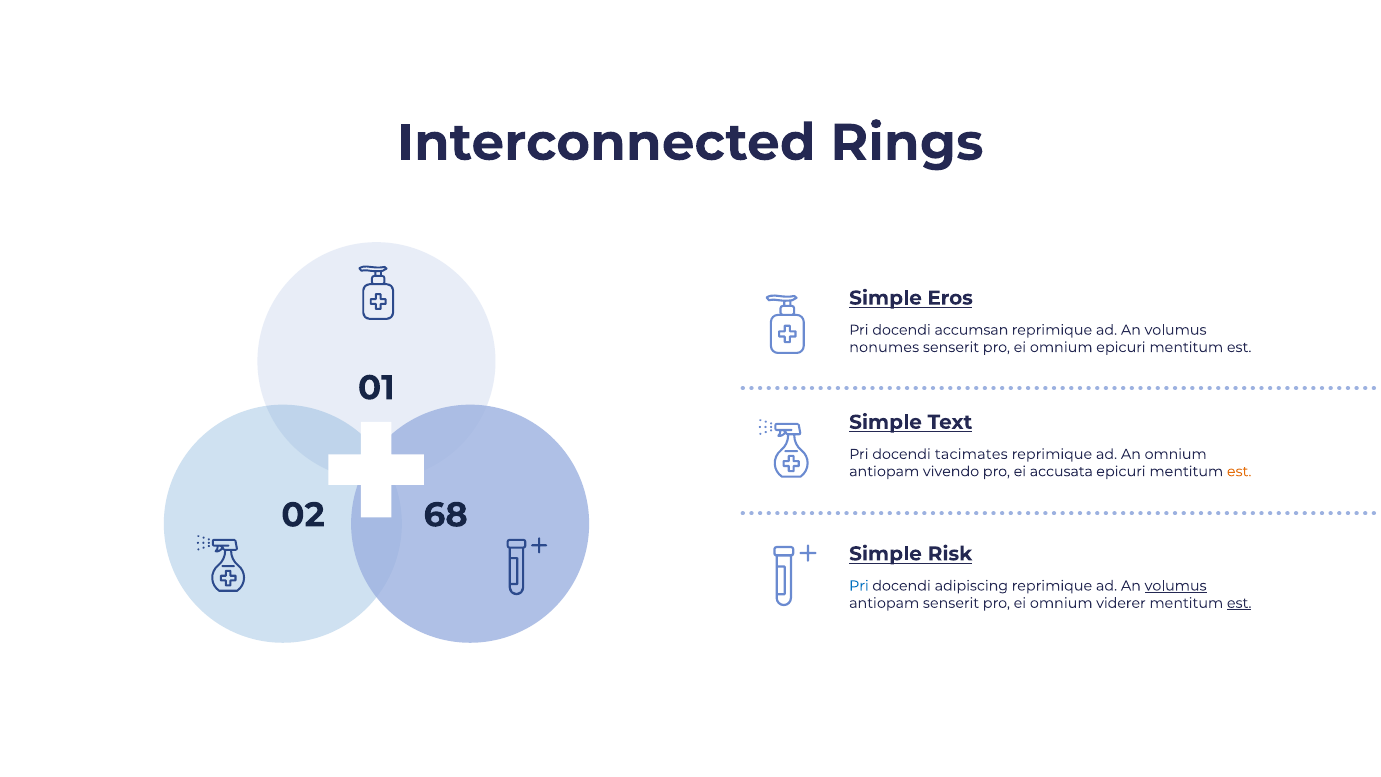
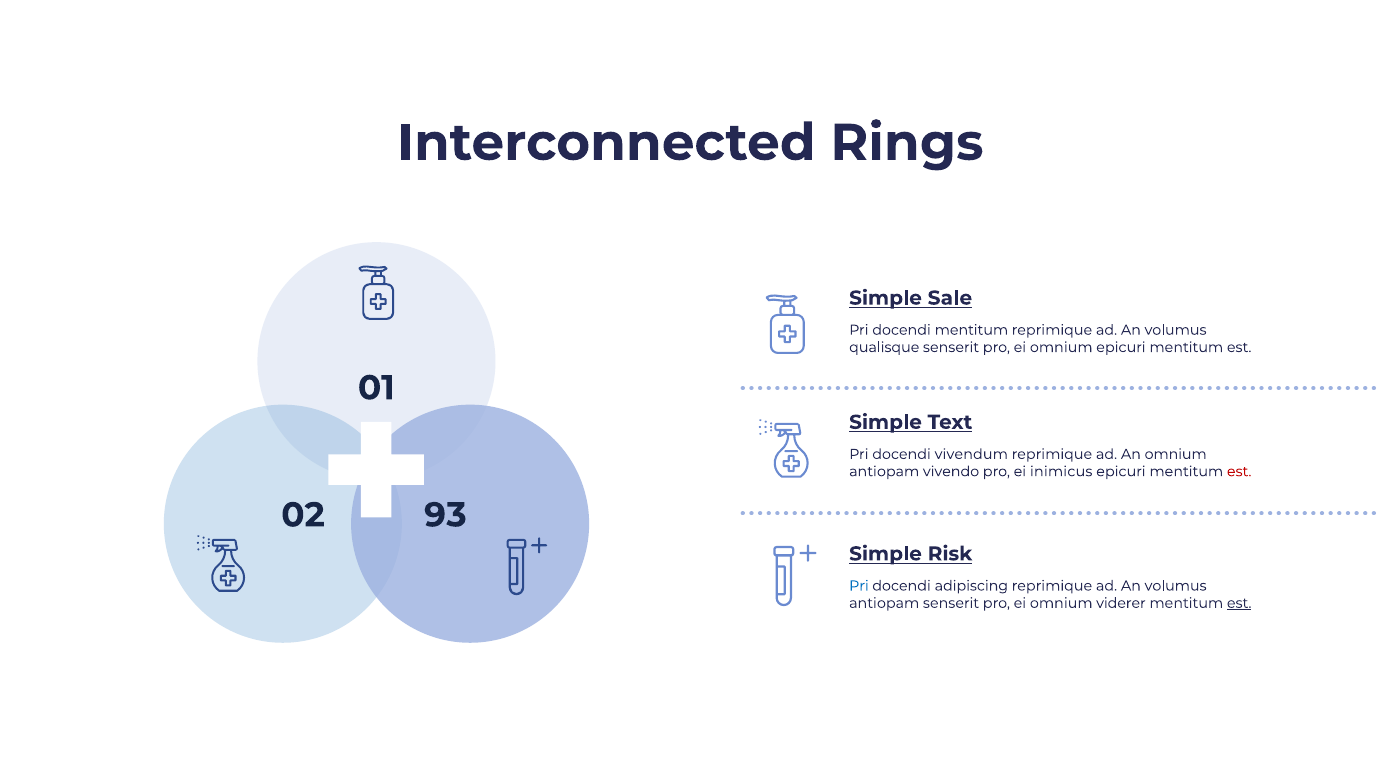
Eros: Eros -> Sale (950, 298)
docendi accumsan: accumsan -> mentitum (971, 330)
nonumes: nonumes -> qualisque (884, 347)
tacimates: tacimates -> vivendum (971, 454)
accusata: accusata -> inimicus (1061, 471)
est colour: orange -> red (1239, 471)
68: 68 -> 93 (445, 515)
volumus underline: present -> none (1176, 586)
